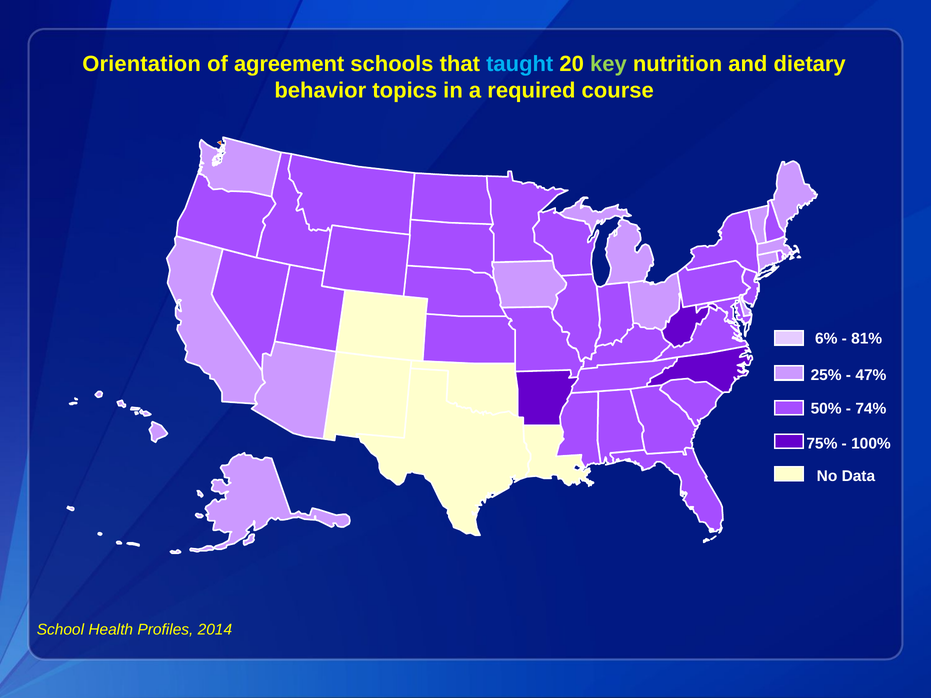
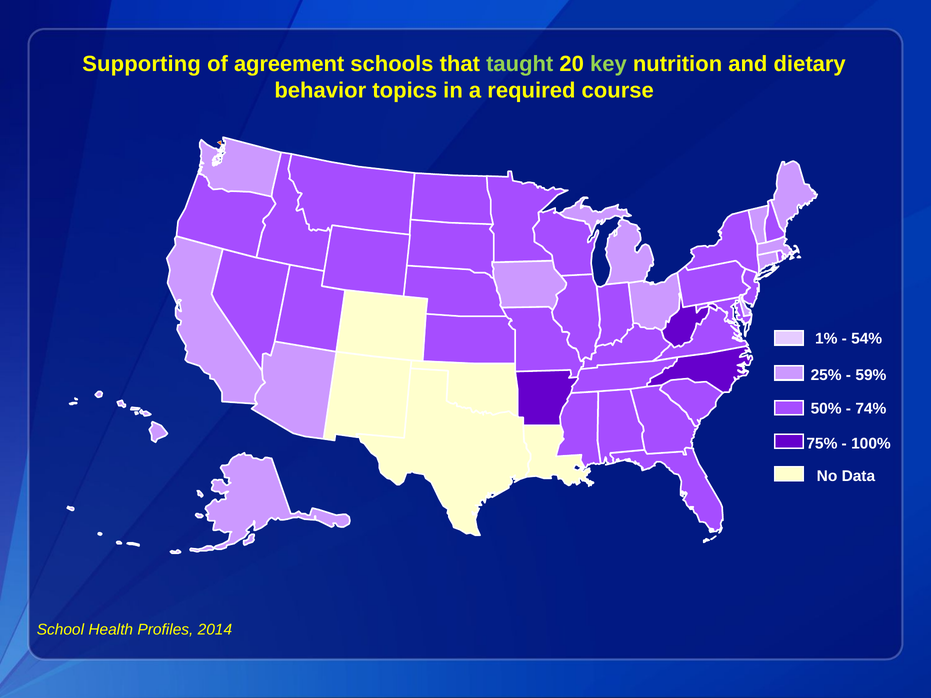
Orientation: Orientation -> Supporting (142, 64)
taught colour: light blue -> light green (520, 64)
6%: 6% -> 1% (826, 339)
81%: 81% -> 54% (867, 339)
47%: 47% -> 59% (871, 375)
